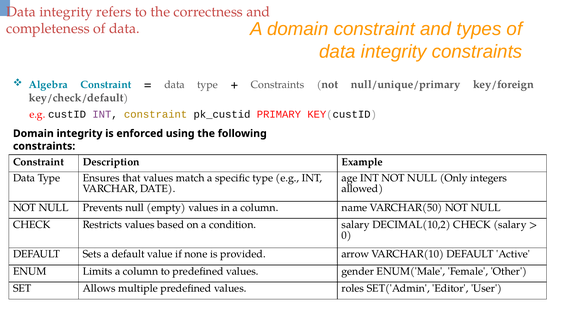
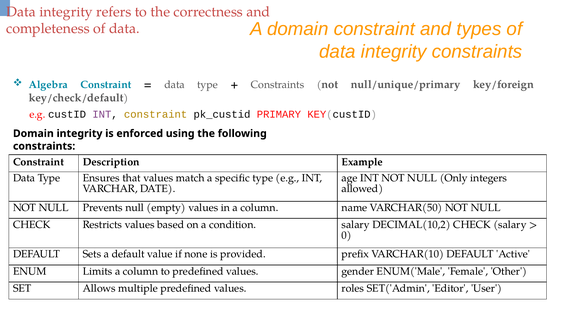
arrow: arrow -> prefix (355, 254)
